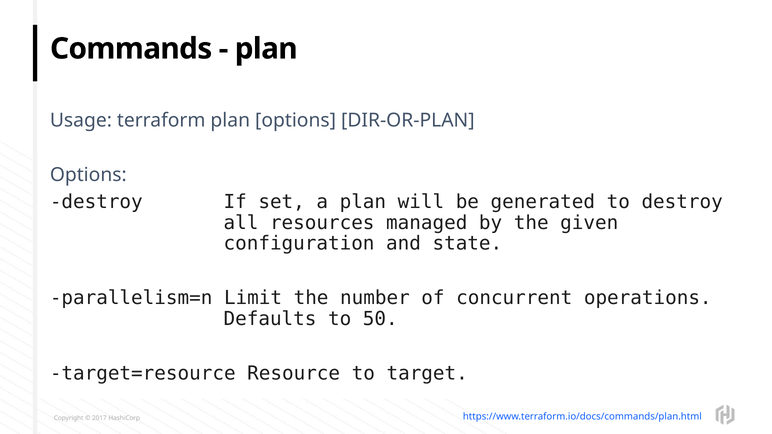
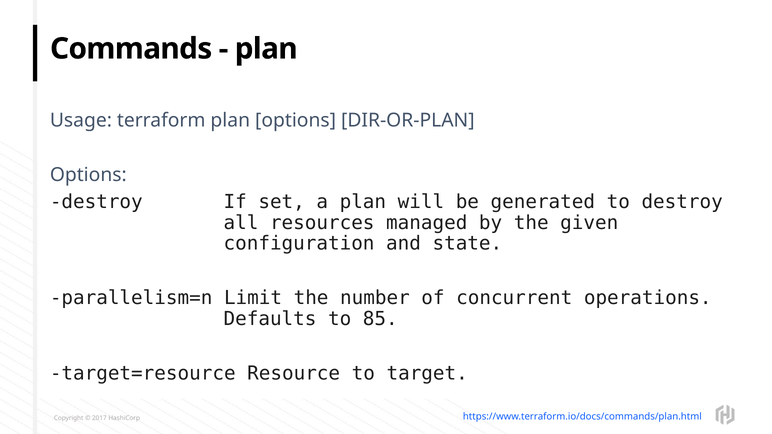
50: 50 -> 85 (380, 319)
